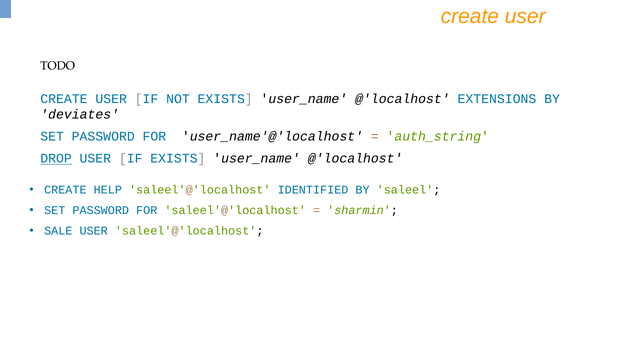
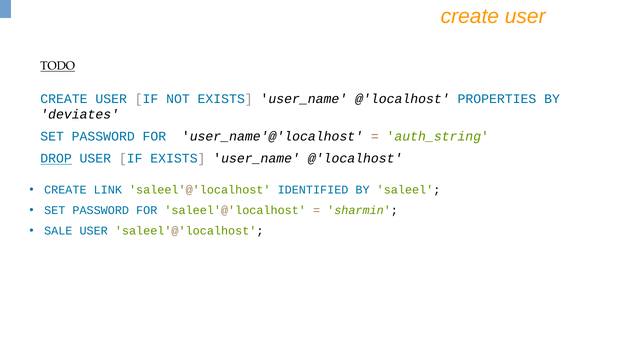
TODO underline: none -> present (58, 66)
EXTENSIONS: EXTENSIONS -> PROPERTIES (497, 99)
HELP: HELP -> LINK (108, 190)
